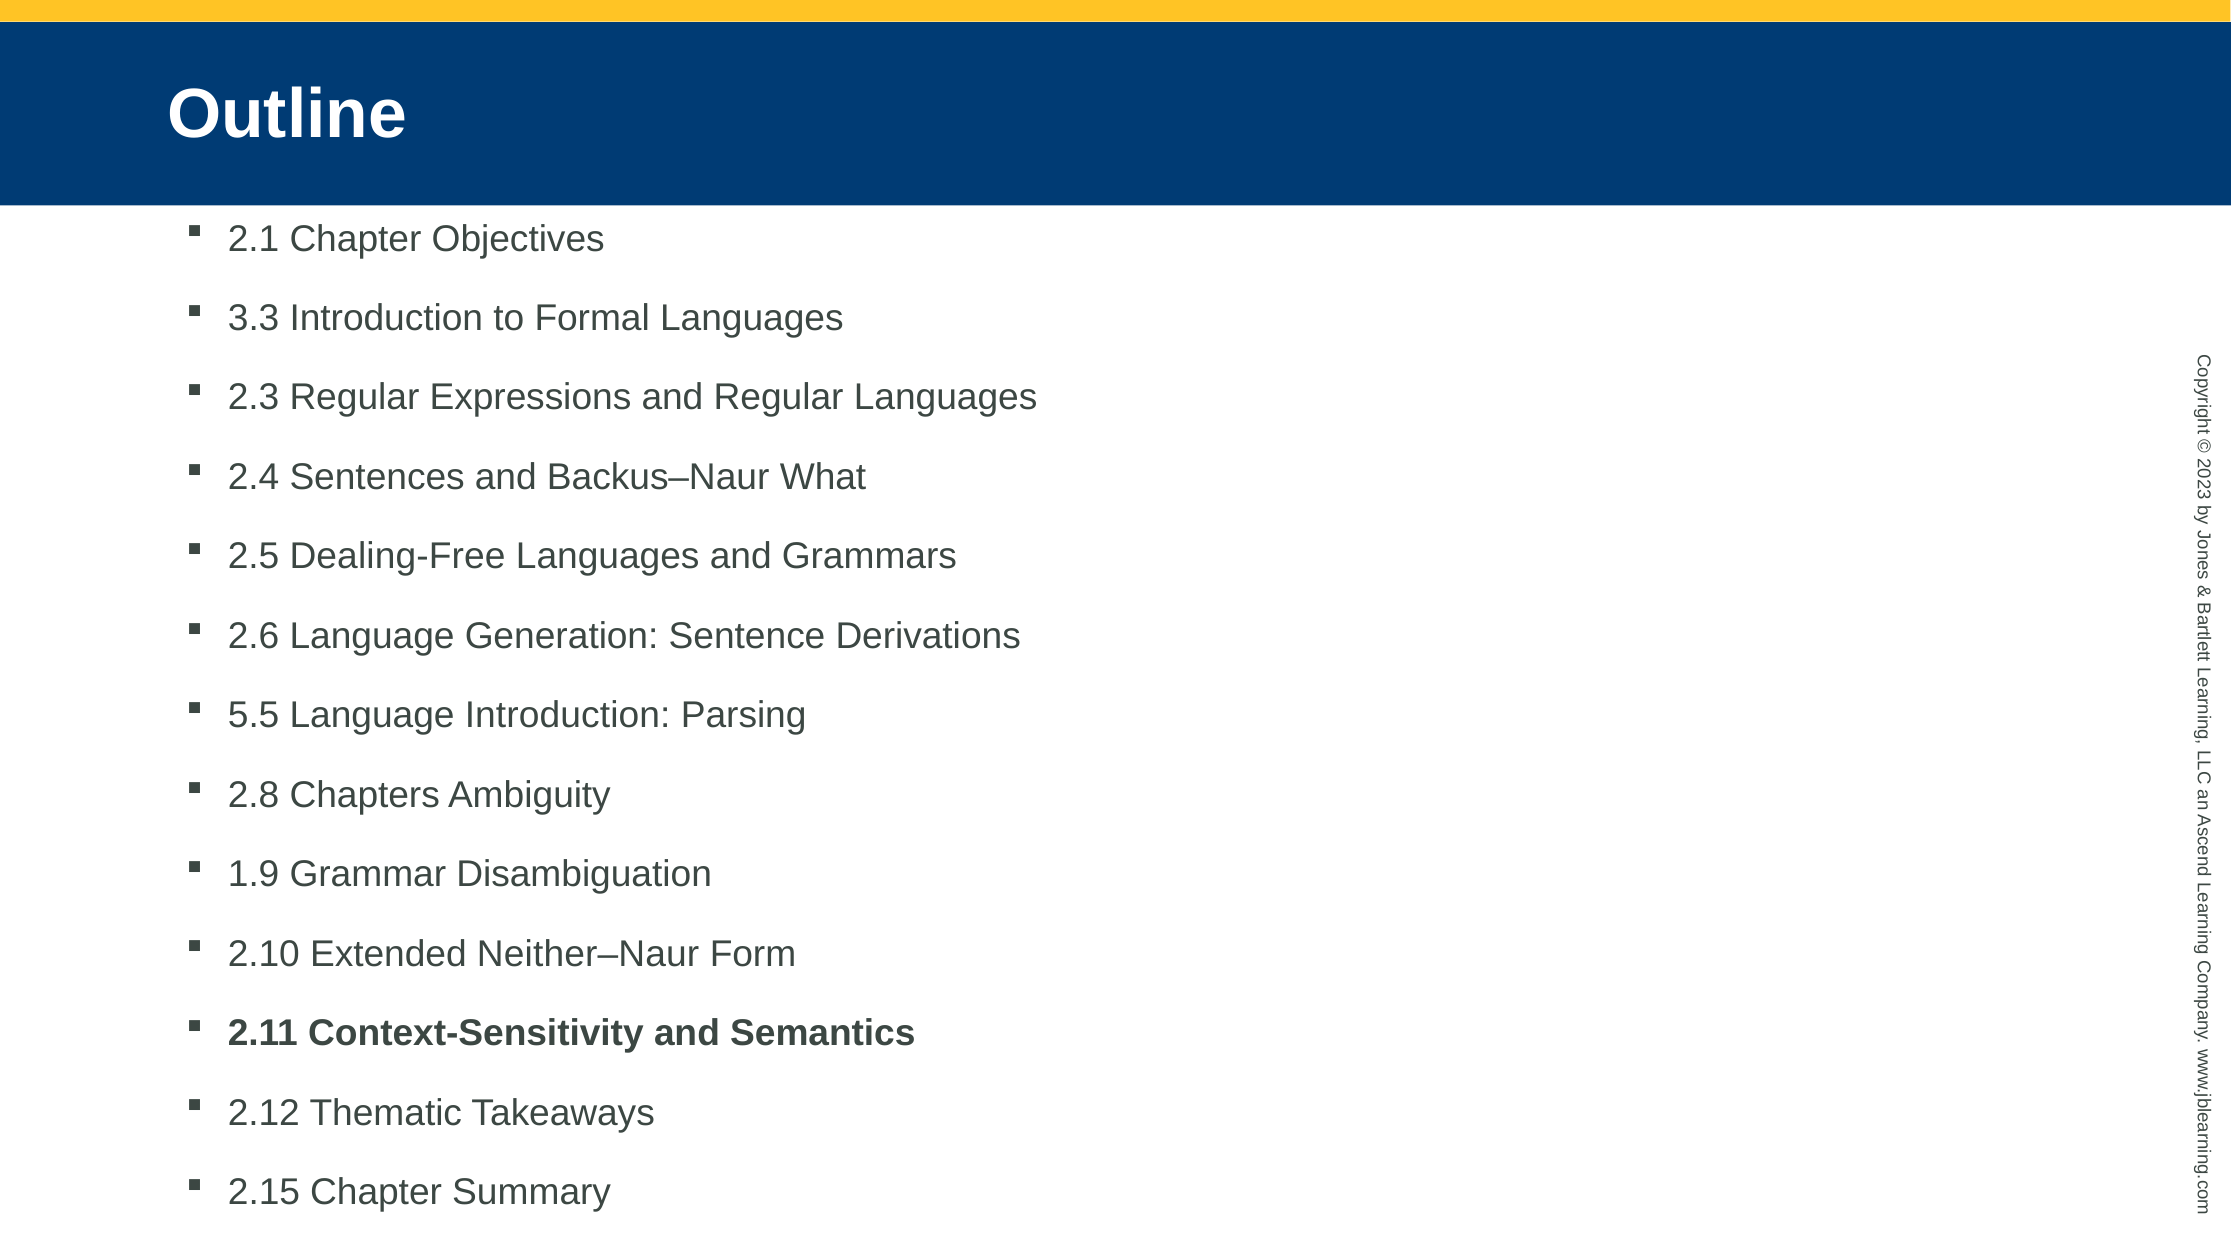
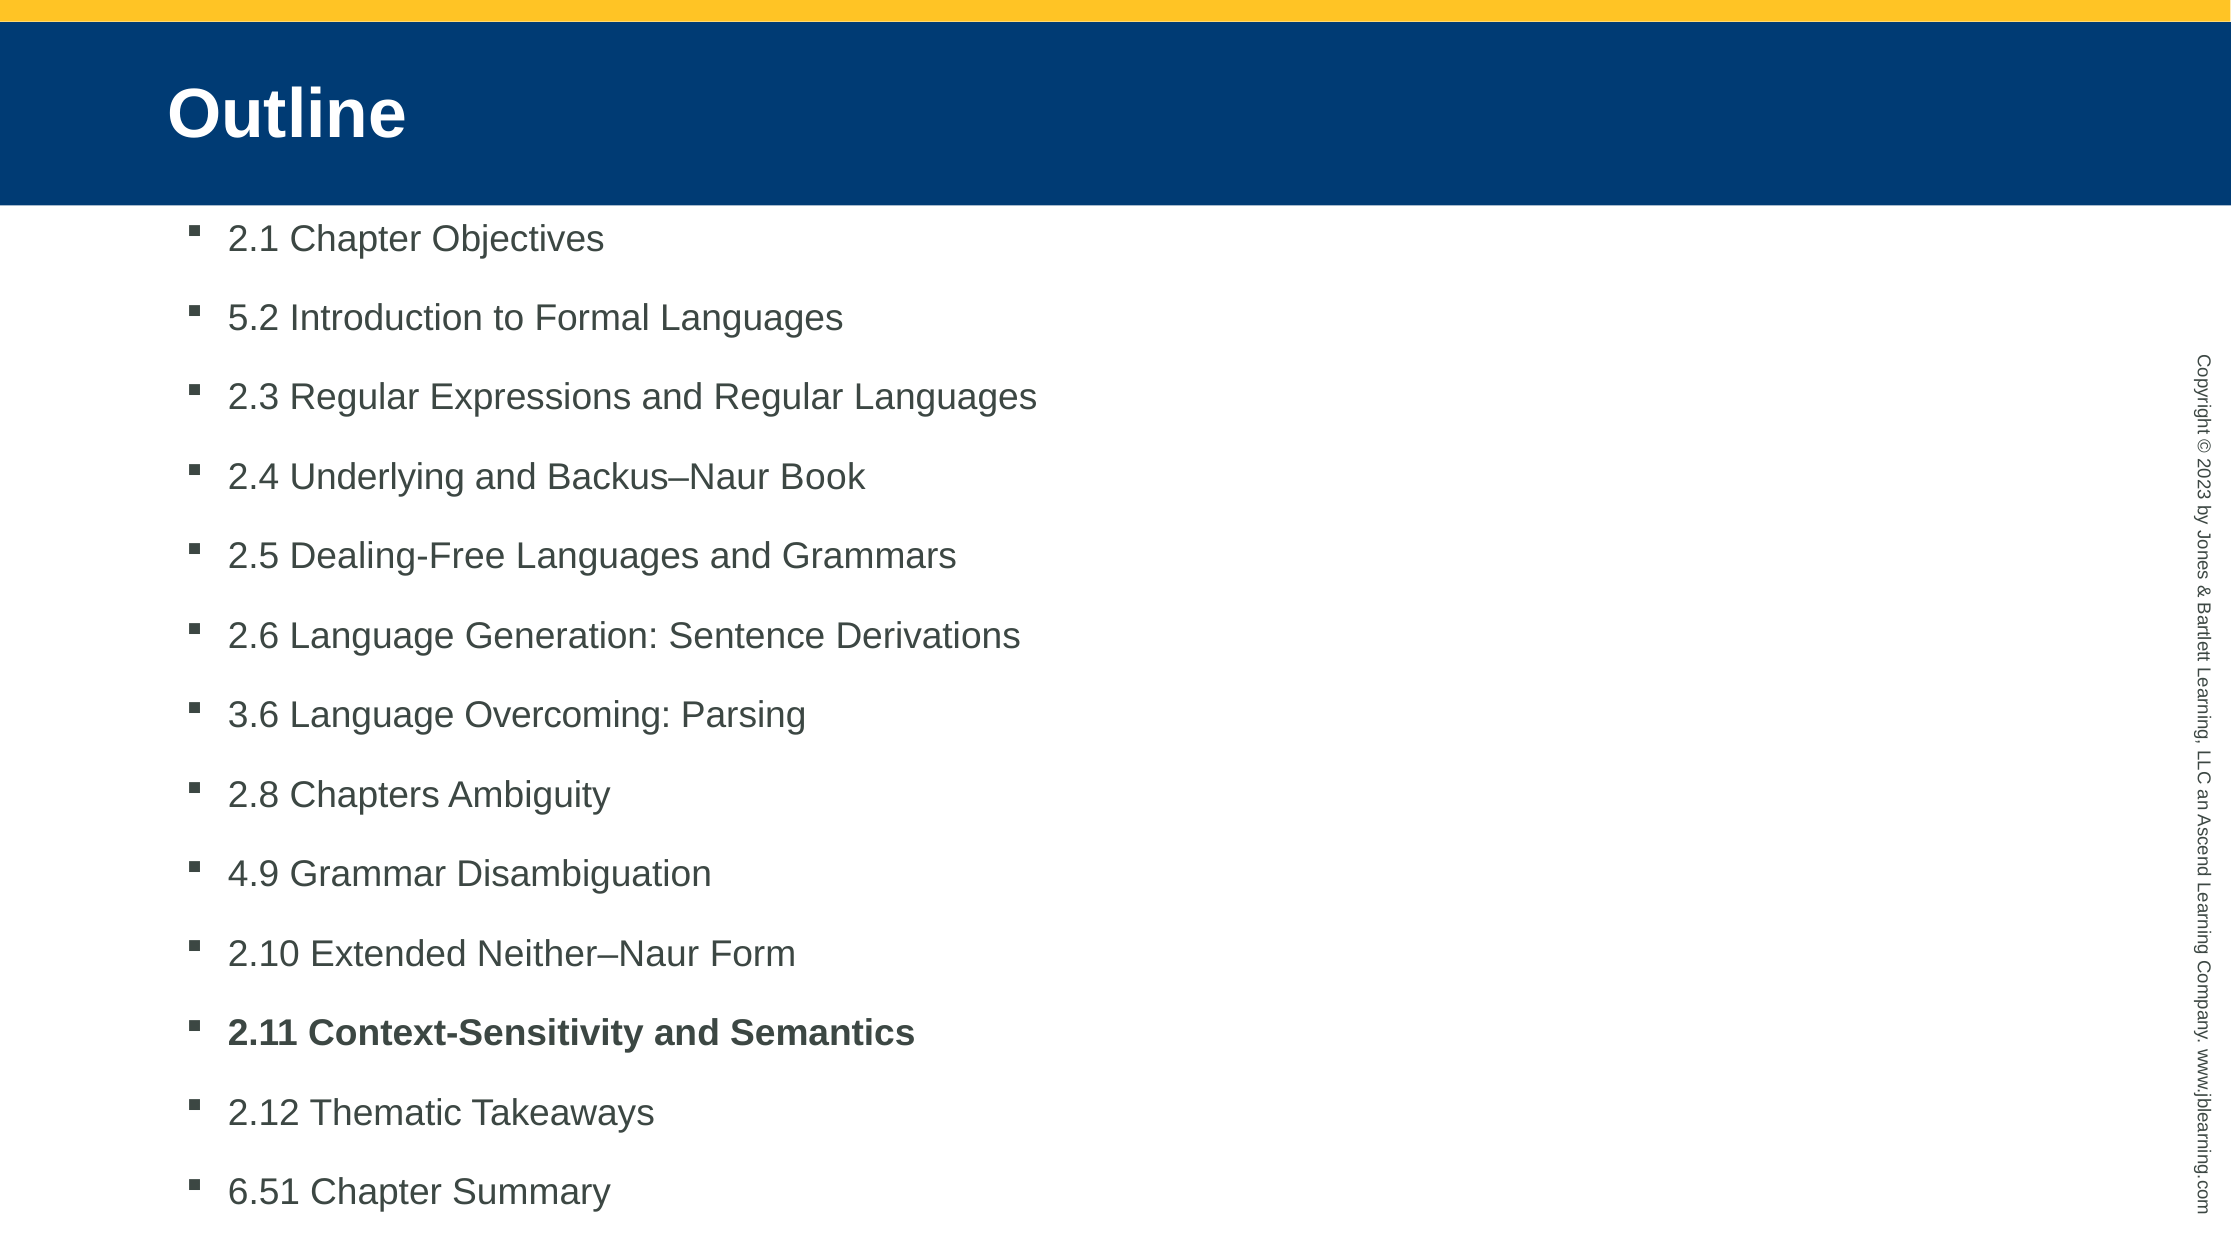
3.3: 3.3 -> 5.2 (254, 318)
Sentences: Sentences -> Underlying (377, 477)
What: What -> Book (823, 477)
5.5: 5.5 -> 3.6 (254, 715)
Language Introduction: Introduction -> Overcoming (568, 715)
1.9: 1.9 -> 4.9 (254, 874)
2.15: 2.15 -> 6.51 (264, 1192)
